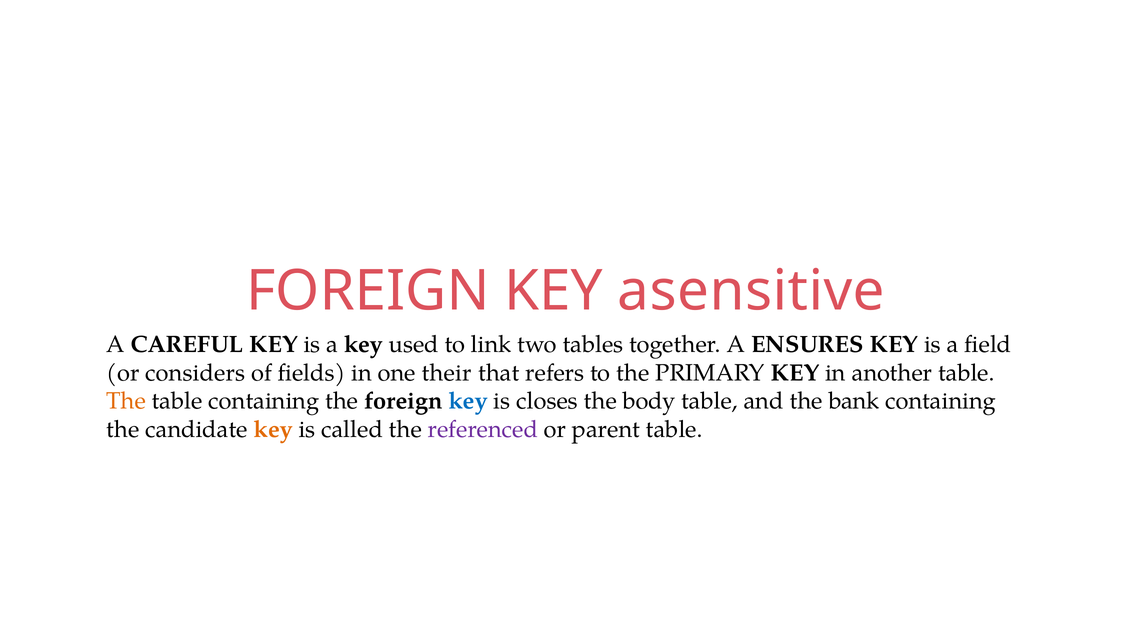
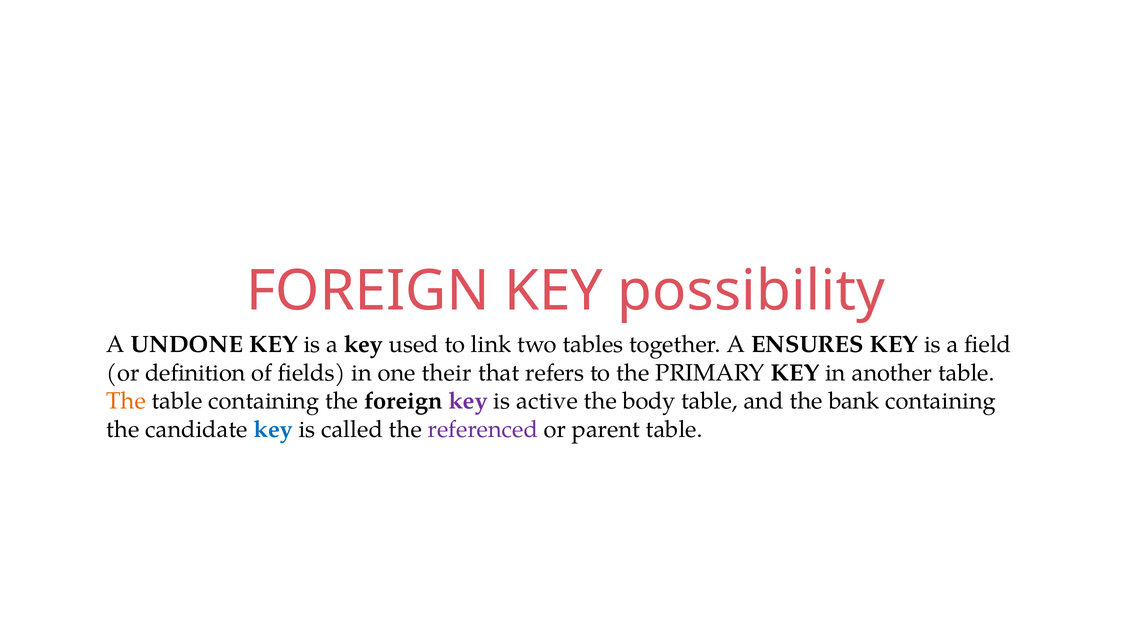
asensitive: asensitive -> possibility (751, 291)
CAREFUL: CAREFUL -> UNDONE (187, 344)
considers: considers -> definition (195, 373)
key colour: blue -> purple (468, 401)
closes: closes -> active (547, 401)
key colour: orange -> blue (273, 429)
